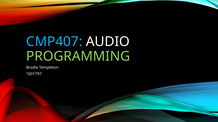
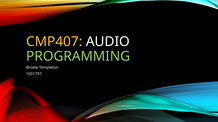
CMP407 colour: light blue -> yellow (54, 42)
